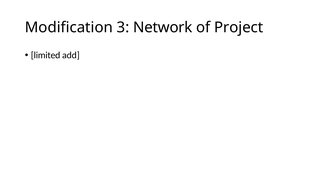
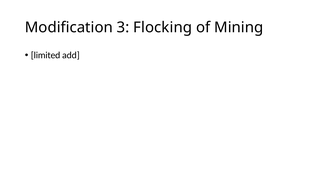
Network: Network -> Flocking (163, 27)
Project: Project -> Mining (239, 27)
